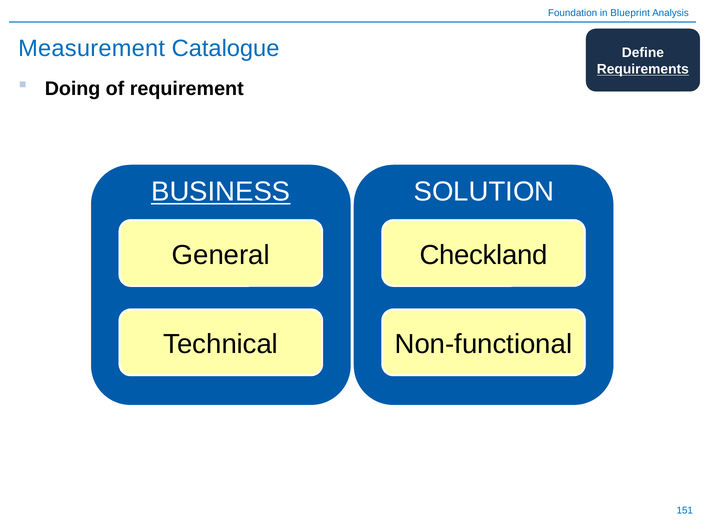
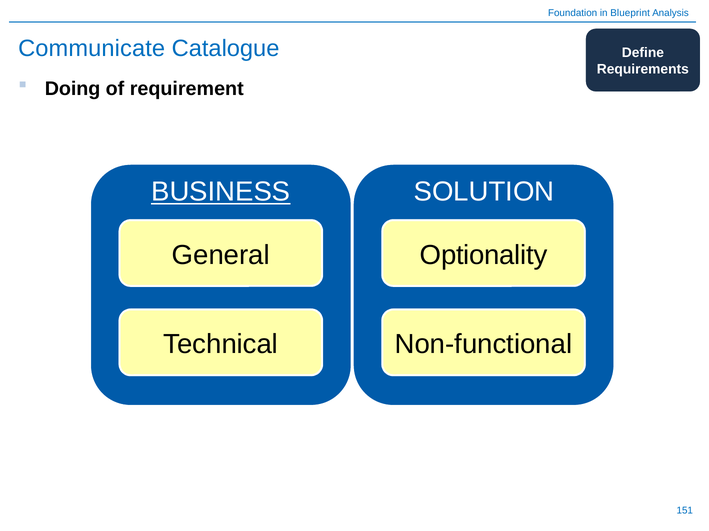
Measurement: Measurement -> Communicate (92, 49)
Requirements underline: present -> none (643, 69)
Checkland: Checkland -> Optionality (484, 255)
